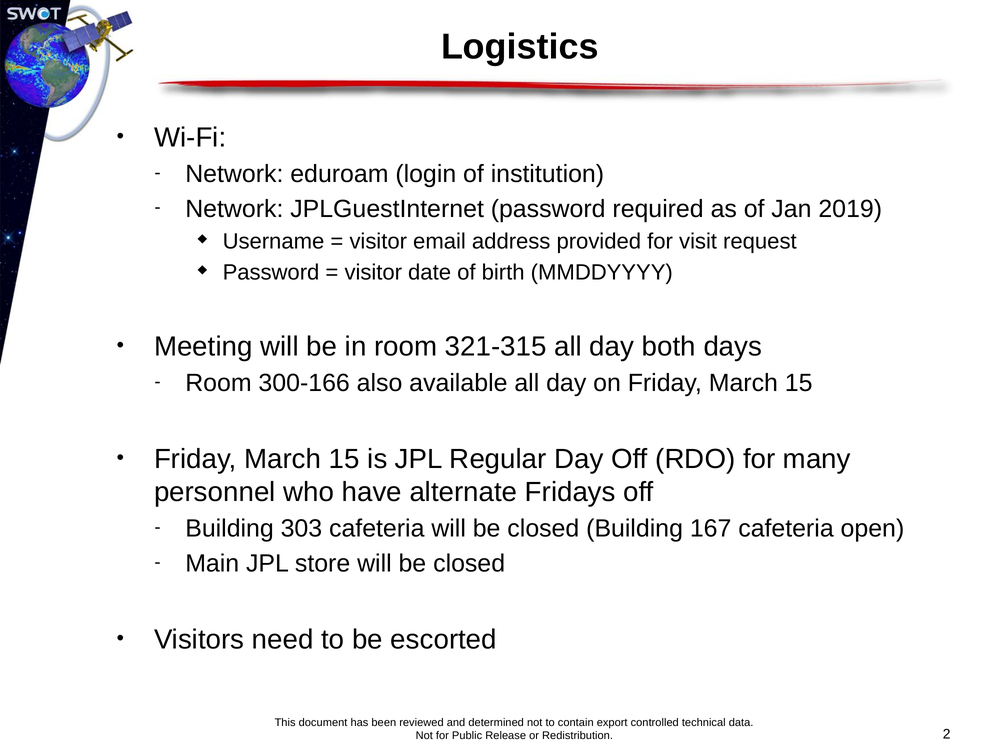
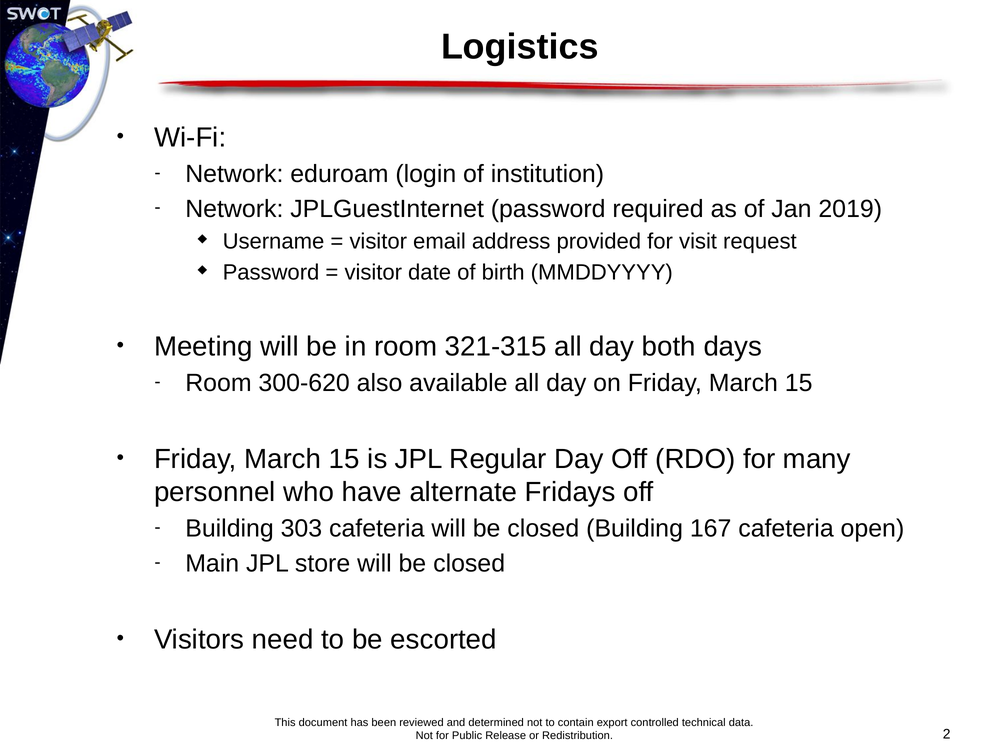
300-166: 300-166 -> 300-620 (304, 383)
